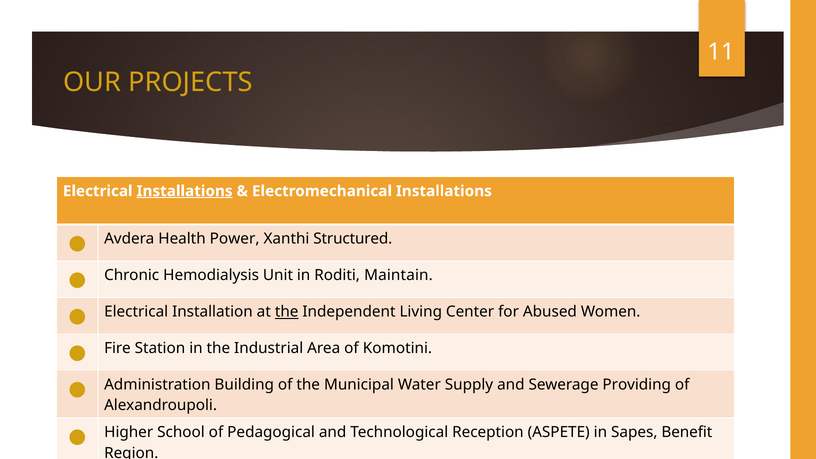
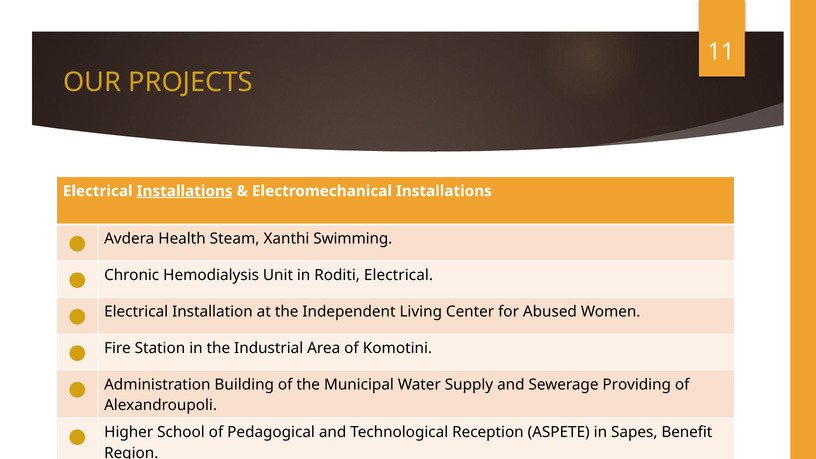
Power: Power -> Steam (235, 239)
Structured: Structured -> Swimming (353, 239)
Roditi Maintain: Maintain -> Electrical (399, 275)
the underline: present -> none (287, 312)
